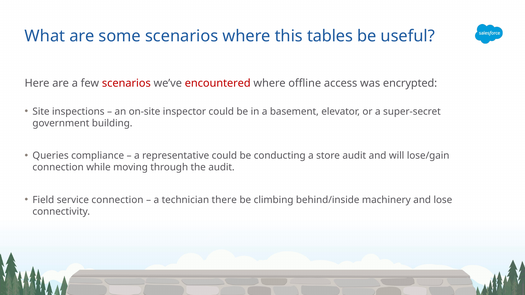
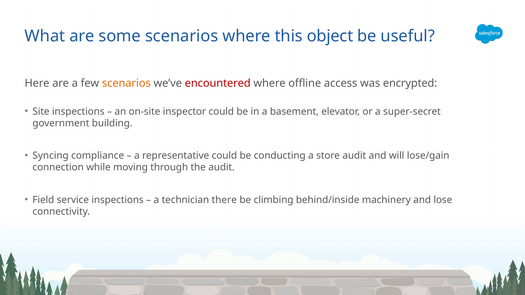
tables: tables -> object (330, 36)
scenarios colour: red -> orange (126, 83)
Queries: Queries -> Syncing (51, 156)
service connection: connection -> inspections (118, 200)
